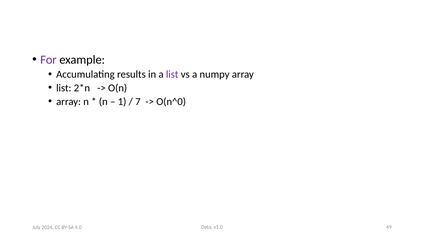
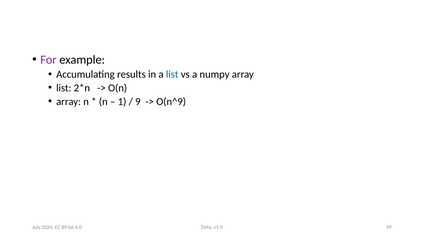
list colour: purple -> blue (172, 74)
7: 7 -> 9 (138, 102)
O(n^0: O(n^0 -> O(n^9 (171, 102)
